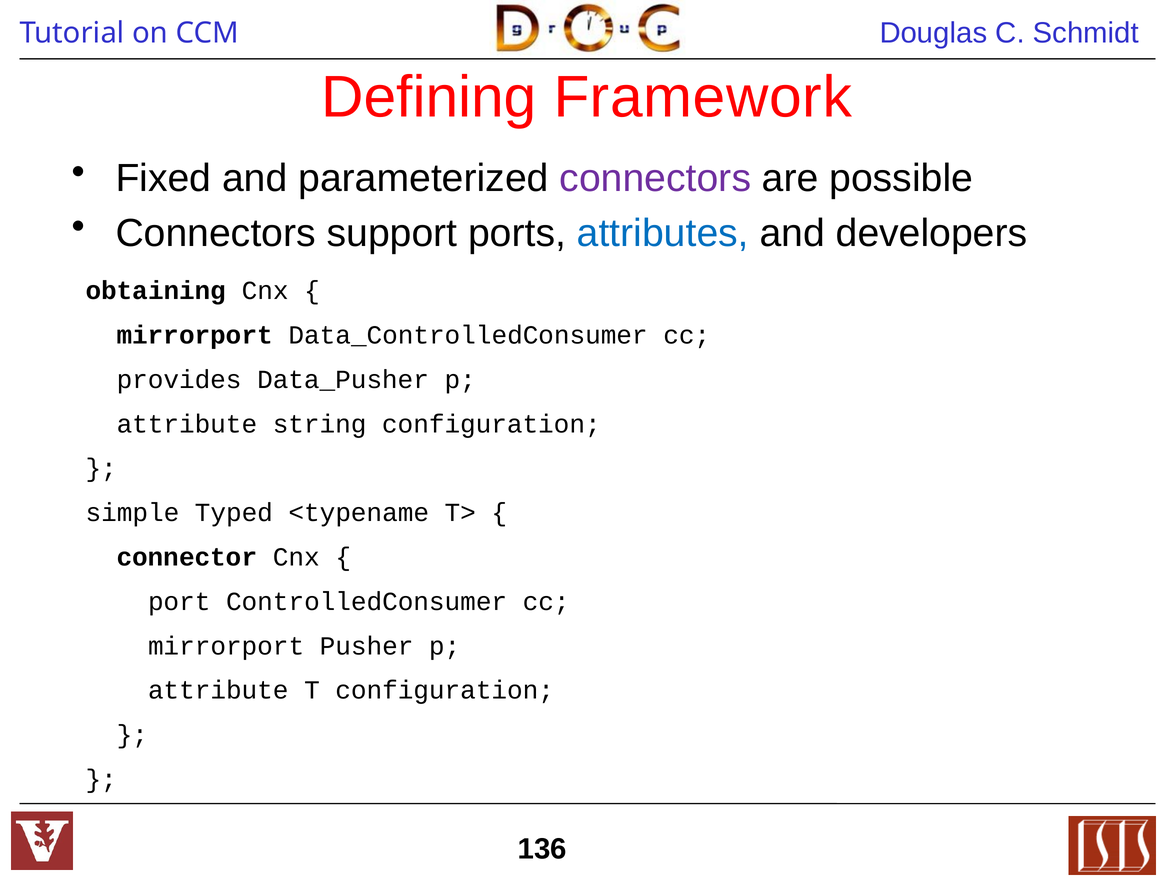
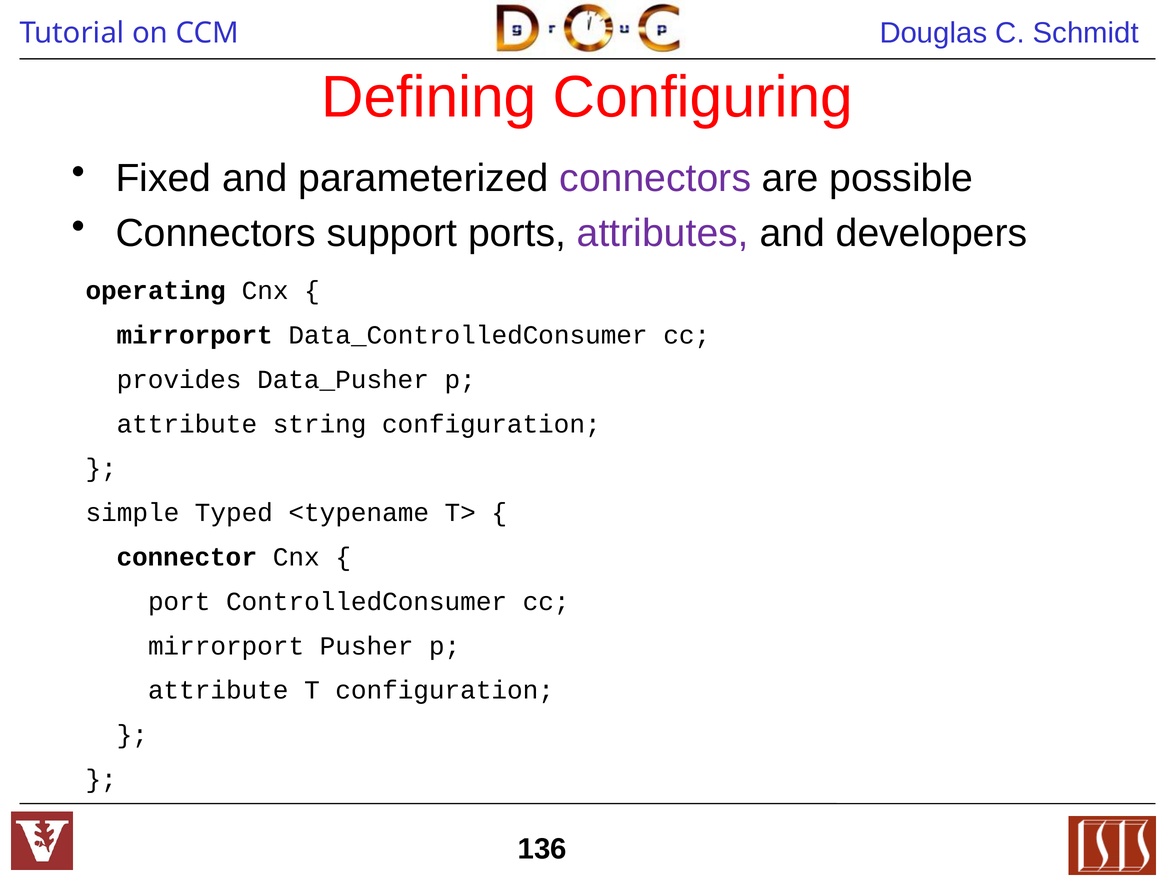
Framework: Framework -> Configuring (703, 97)
attributes colour: blue -> purple (663, 233)
obtaining: obtaining -> operating (156, 291)
